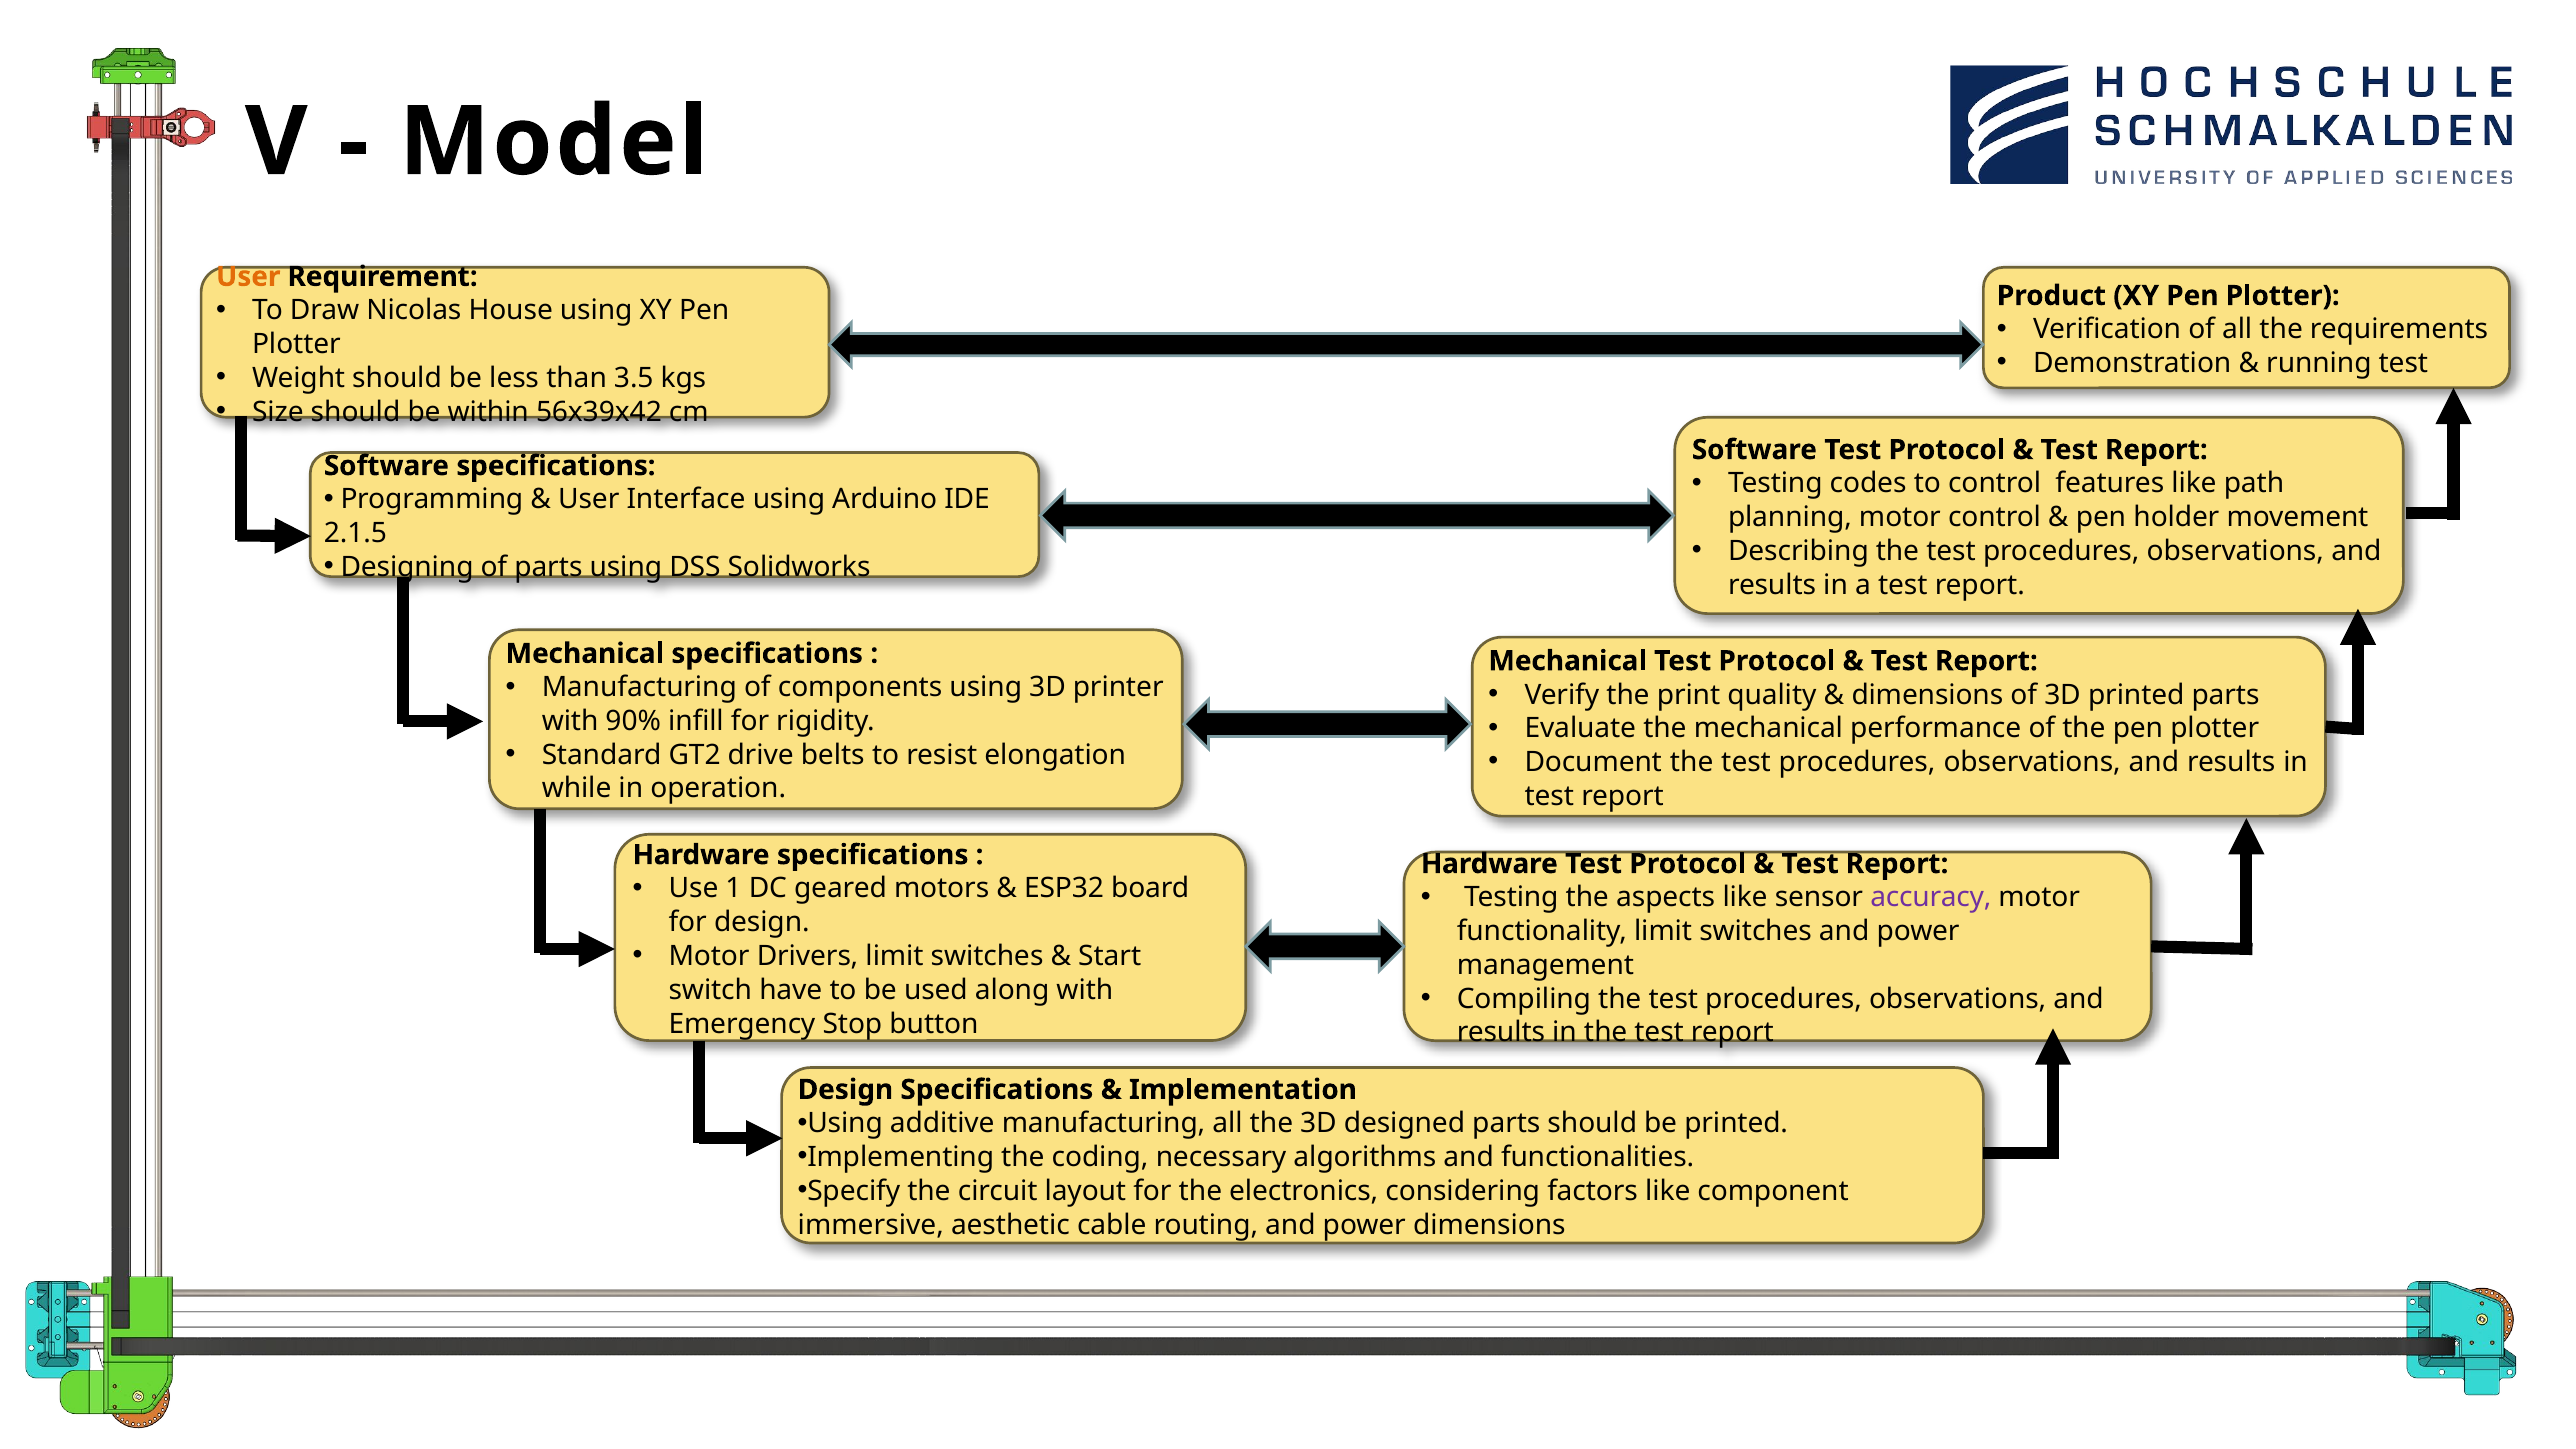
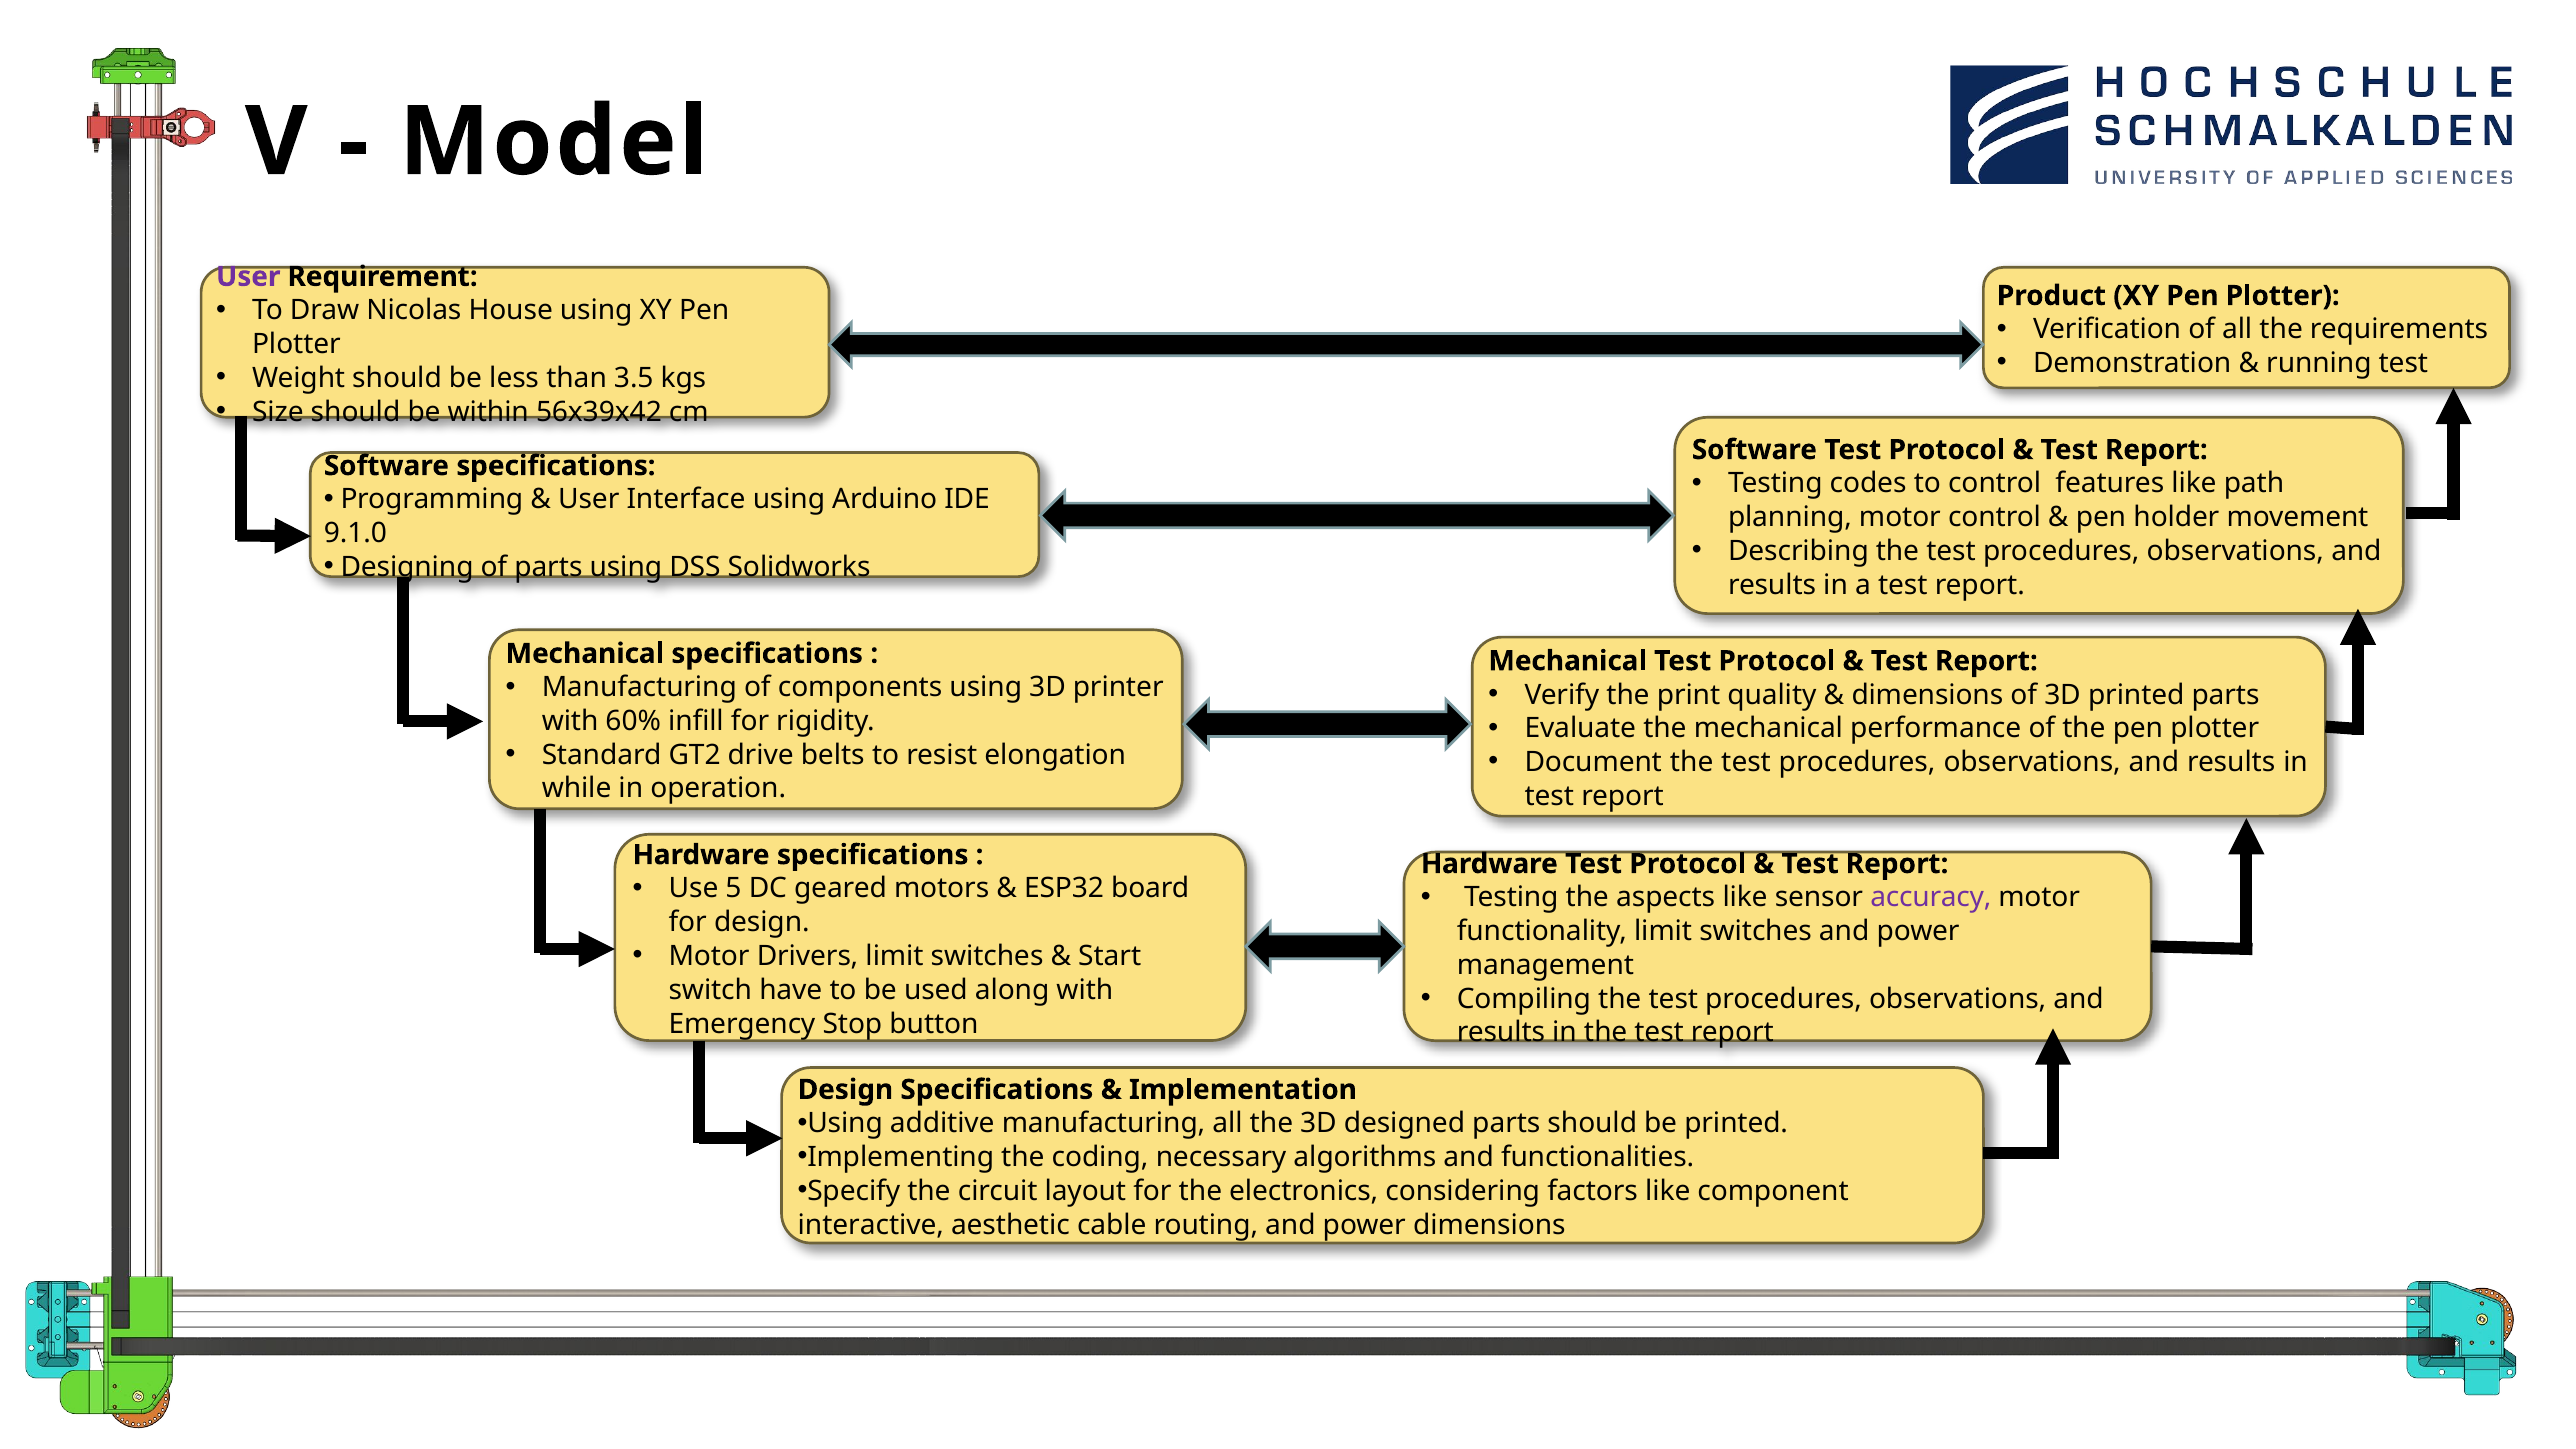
User colour: orange -> purple (248, 277)
2.1.5: 2.1.5 -> 9.1.0 (355, 533)
90%: 90% -> 60% (633, 721)
1: 1 -> 5 (733, 889)
immersive: immersive -> interactive (871, 1225)
